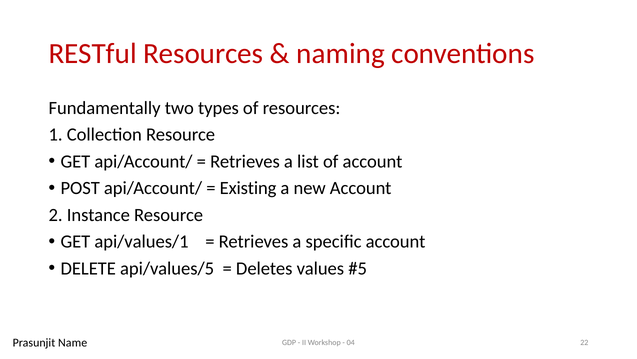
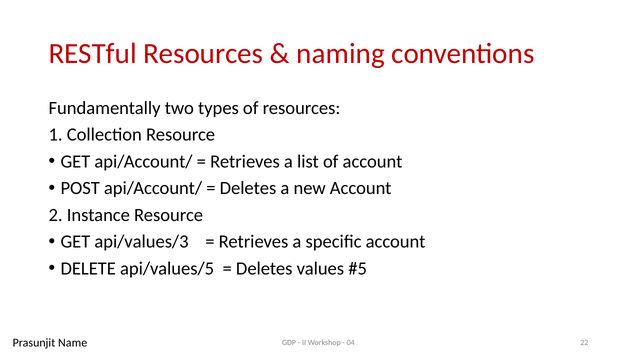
Existing: Existing -> Deletes (248, 188)
api/values/1: api/values/1 -> api/values/3 (141, 241)
